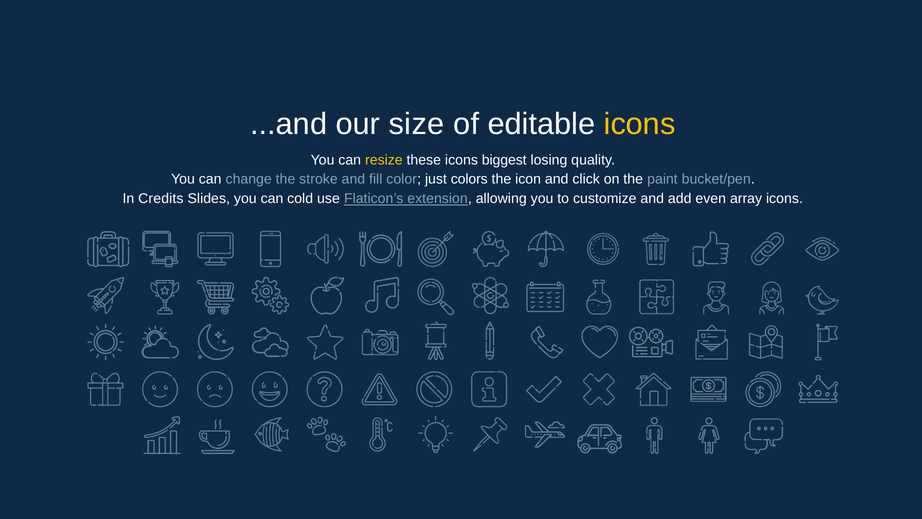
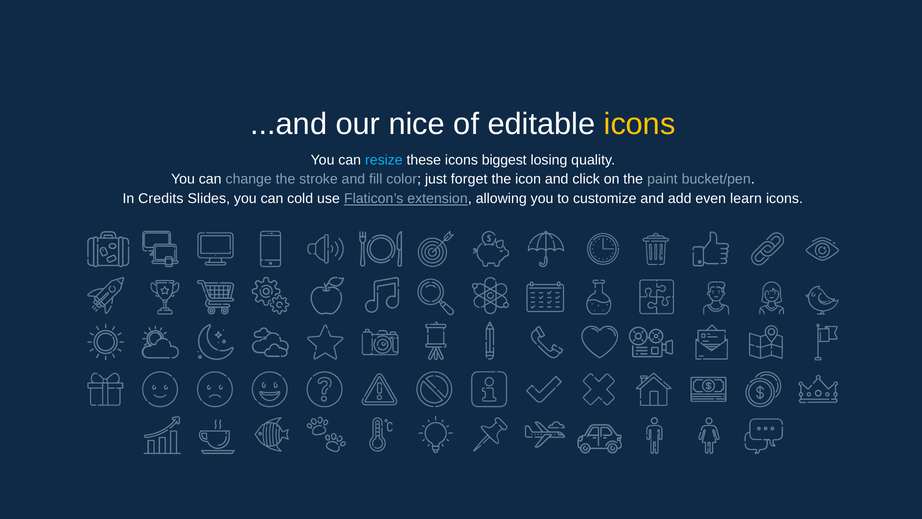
size: size -> nice (417, 124)
resize colour: yellow -> light blue (384, 160)
colors: colors -> forget (469, 179)
array: array -> learn (746, 199)
